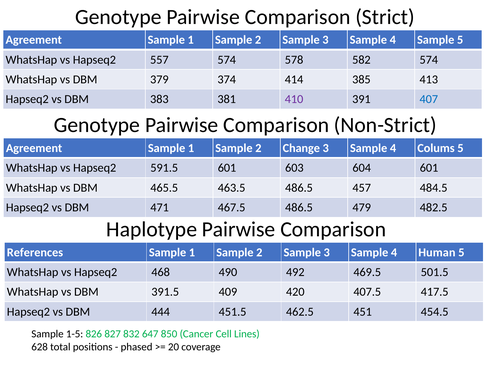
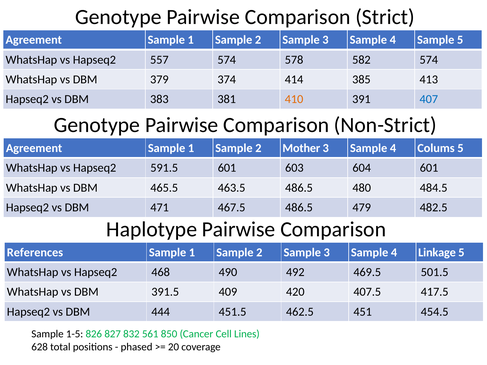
410 colour: purple -> orange (294, 99)
Change: Change -> Mother (301, 148)
457: 457 -> 480 (362, 188)
Human: Human -> Linkage (437, 253)
647: 647 -> 561 (150, 334)
